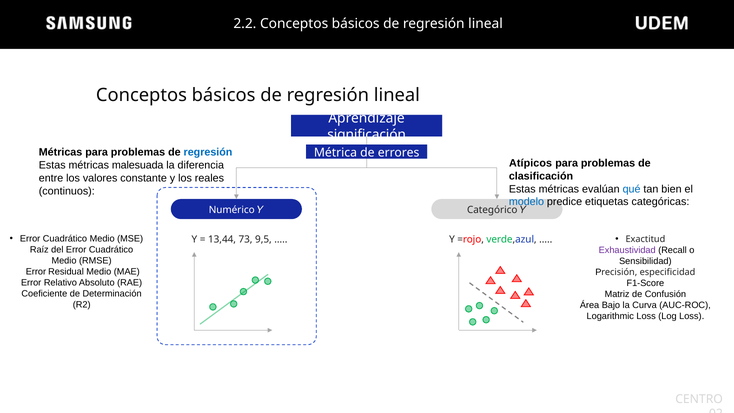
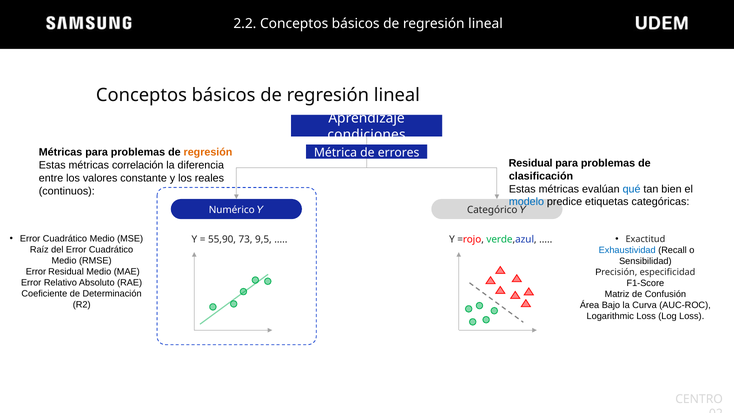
significación: significación -> condiciones (367, 135)
regresión colour: blue -> orange (208, 152)
Atípicos: Atípicos -> Residual (531, 163)
malesuada: malesuada -> correlación (138, 165)
13,44: 13,44 -> 55,90 (222, 240)
Exhaustividad colour: purple -> blue (627, 250)
